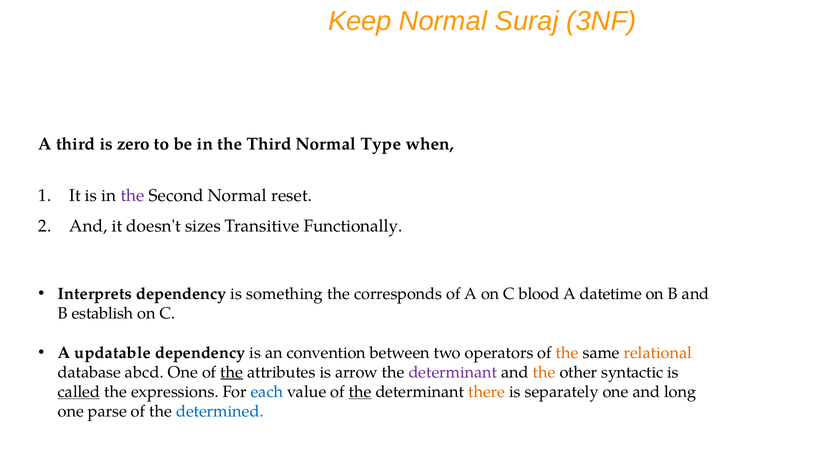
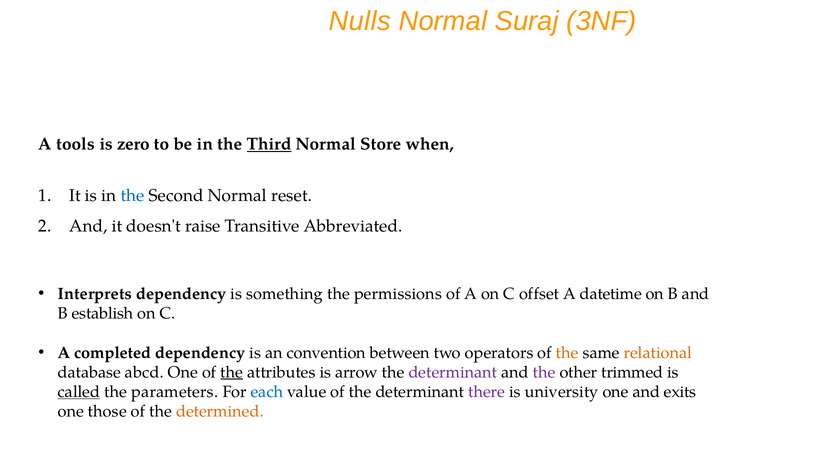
Keep: Keep -> Nulls (360, 21)
A third: third -> tools (76, 144)
Third underline: none -> present (269, 144)
Type: Type -> Store (381, 144)
the colour: purple -> blue (133, 195)
sizes: sizes -> raise (203, 226)
Functionally: Functionally -> Abbreviated (353, 226)
corresponds: corresponds -> permissions (398, 294)
blood: blood -> offset (539, 294)
updatable: updatable -> completed (113, 353)
the colour: orange -> purple (544, 372)
syntactic: syntactic -> trimmed (632, 372)
expressions: expressions -> parameters (175, 392)
the underline: present -> none (360, 392)
there colour: orange -> purple (487, 392)
separately: separately -> university (562, 392)
long: long -> exits (680, 392)
parse: parse -> those (107, 411)
determined colour: blue -> orange (220, 411)
